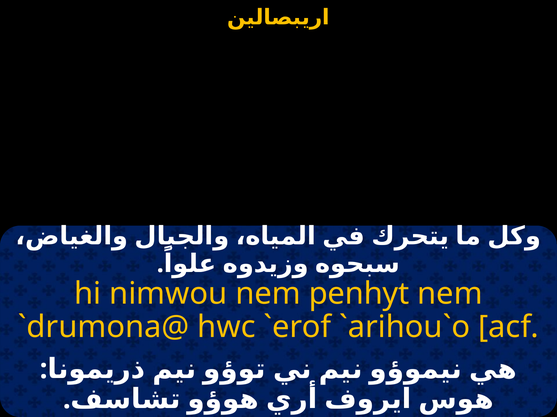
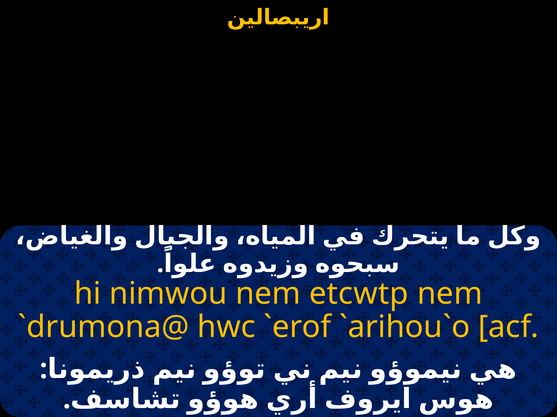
penhyt: penhyt -> etcwtp (359, 294)
